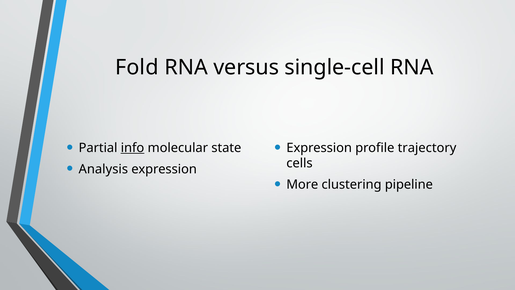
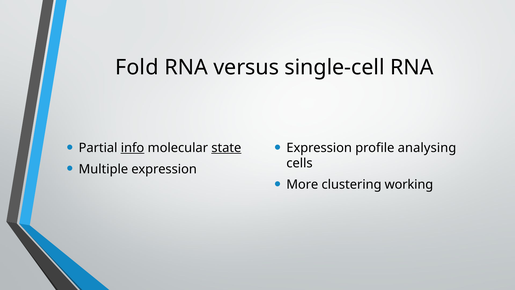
state underline: none -> present (226, 148)
trajectory: trajectory -> analysing (427, 148)
Analysis: Analysis -> Multiple (103, 169)
pipeline: pipeline -> working (409, 184)
